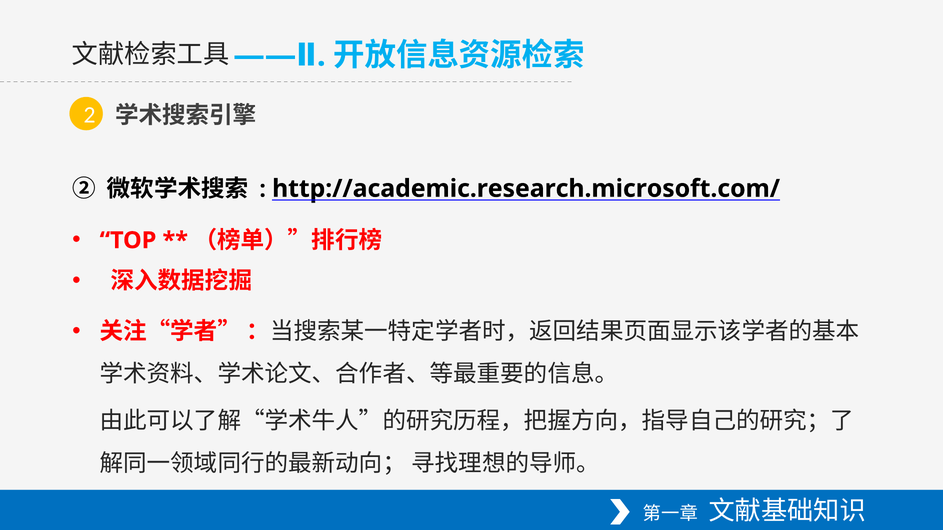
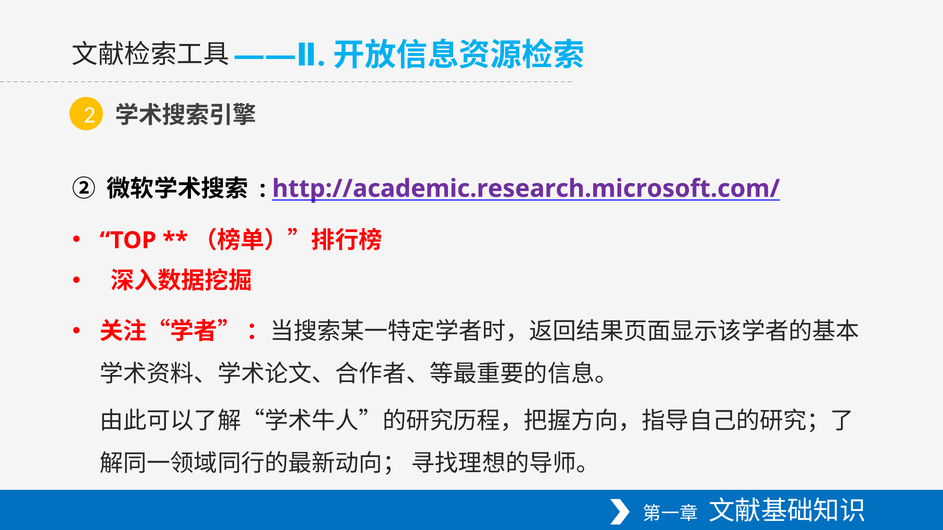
http://academic.research.microsoft.com/ colour: black -> purple (526, 189)
